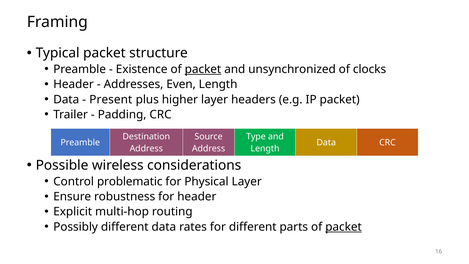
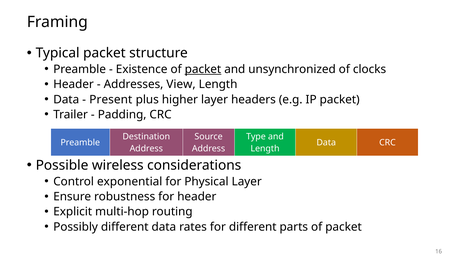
Even: Even -> View (181, 84)
problematic: problematic -> exponential (130, 181)
packet underline: present -> none (344, 227)
